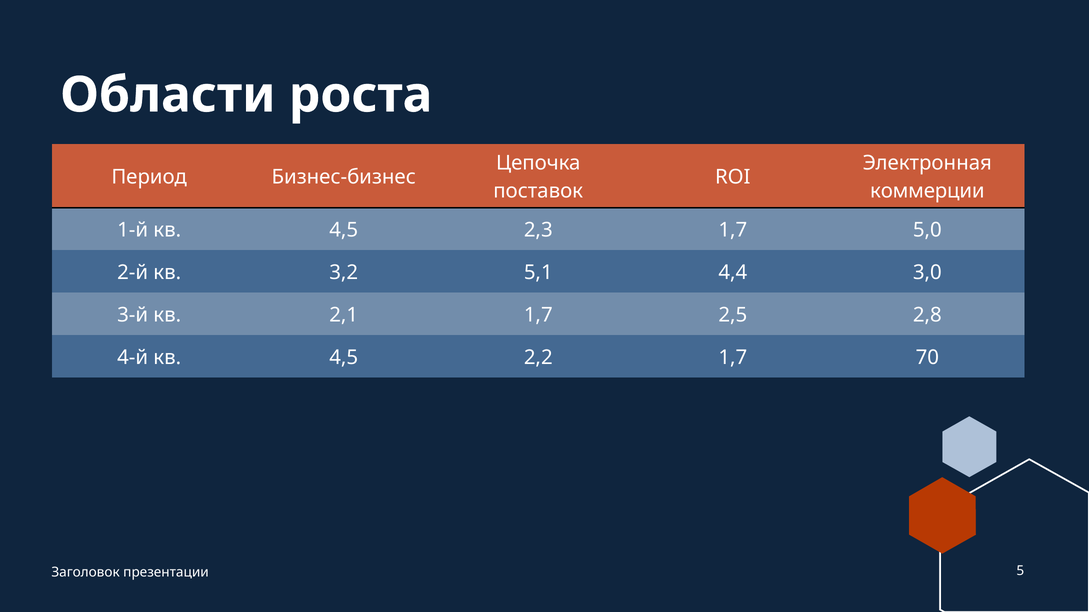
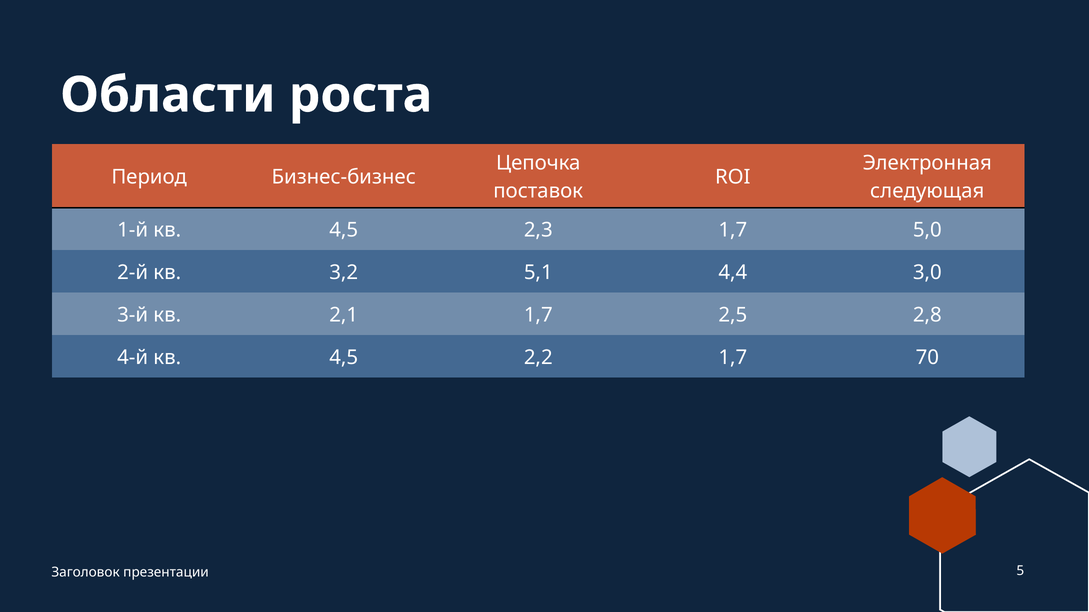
коммерции: коммерции -> следующая (927, 191)
